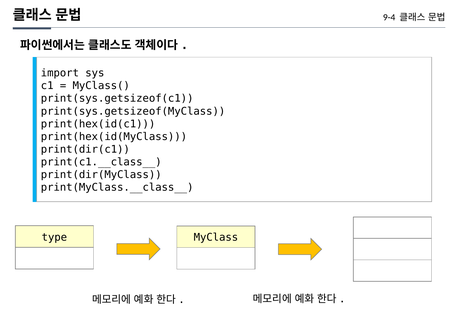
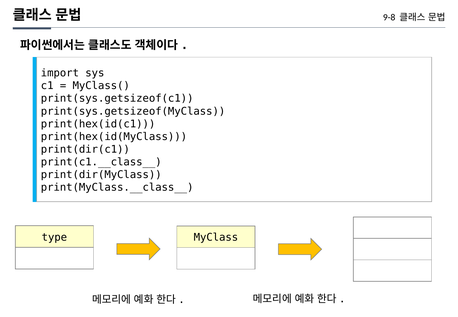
9-4: 9-4 -> 9-8 (389, 17)
